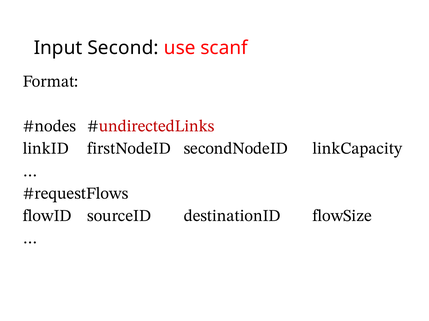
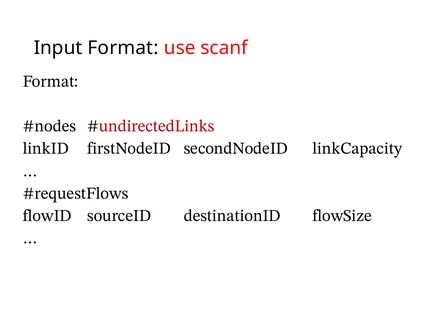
Input Second: Second -> Format (123, 48)
